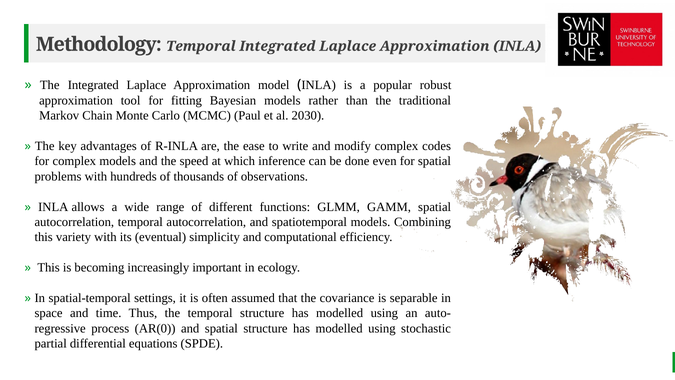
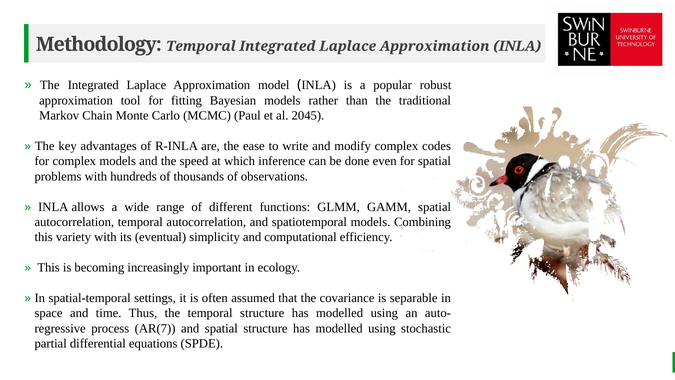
2030: 2030 -> 2045 (308, 116)
AR(0: AR(0 -> AR(7 (155, 328)
